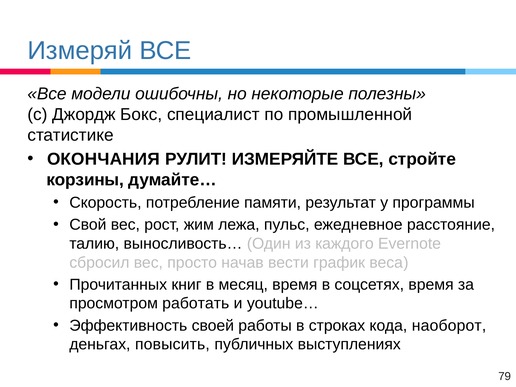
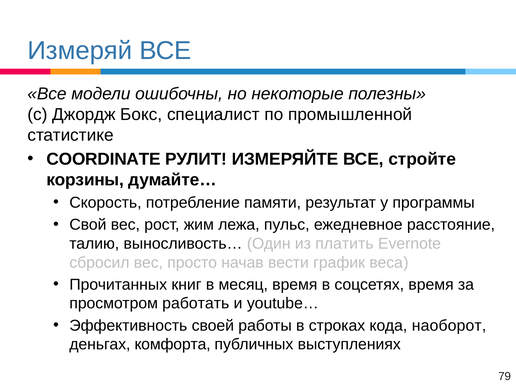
ОКОНЧАНИЯ: ОКОНЧАНИЯ -> COORDINATE (104, 159)
каждого: каждого -> платить (344, 244)
повысить: повысить -> комфорта (173, 344)
